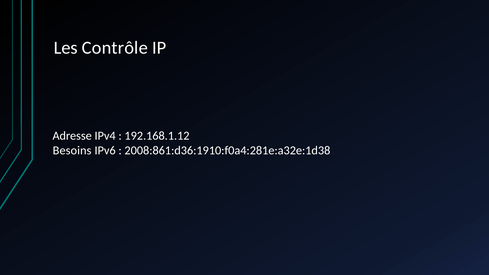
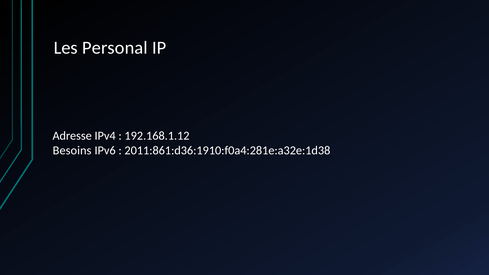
Contrôle: Contrôle -> Personal (115, 48)
2008:861:d36:1910:f0a4:281e:a32e:1d38: 2008:861:d36:1910:f0a4:281e:a32e:1d38 -> 2011:861:d36:1910:f0a4:281e:a32e:1d38 (227, 151)
